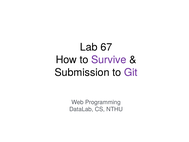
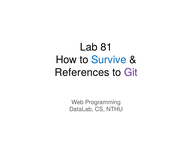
67: 67 -> 81 (106, 47)
Survive colour: purple -> blue (109, 60)
Submission: Submission -> References (82, 72)
